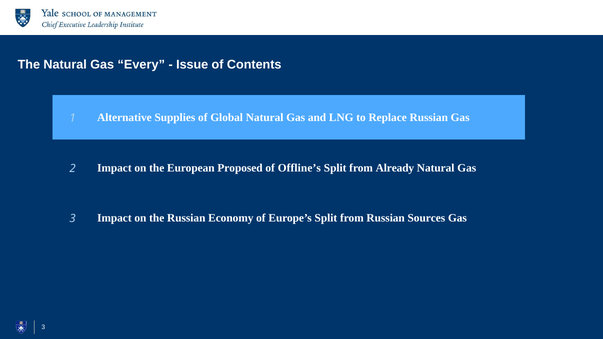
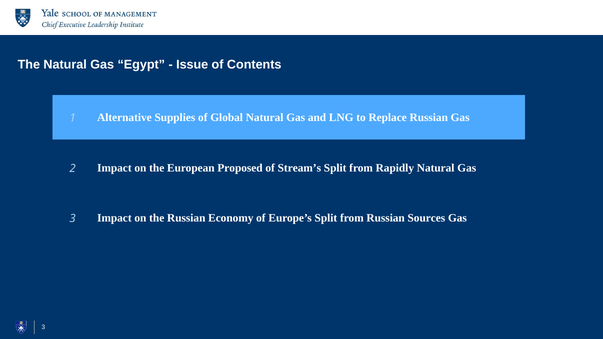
Every: Every -> Egypt (141, 65)
Offline’s: Offline’s -> Stream’s (299, 168)
Already: Already -> Rapidly (395, 168)
